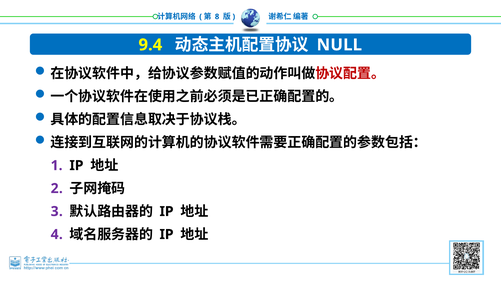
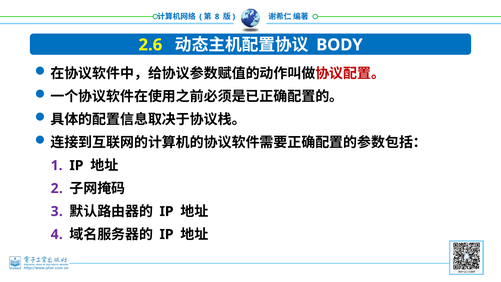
9.4: 9.4 -> 2.6 (150, 45)
NULL: NULL -> BODY (339, 45)
